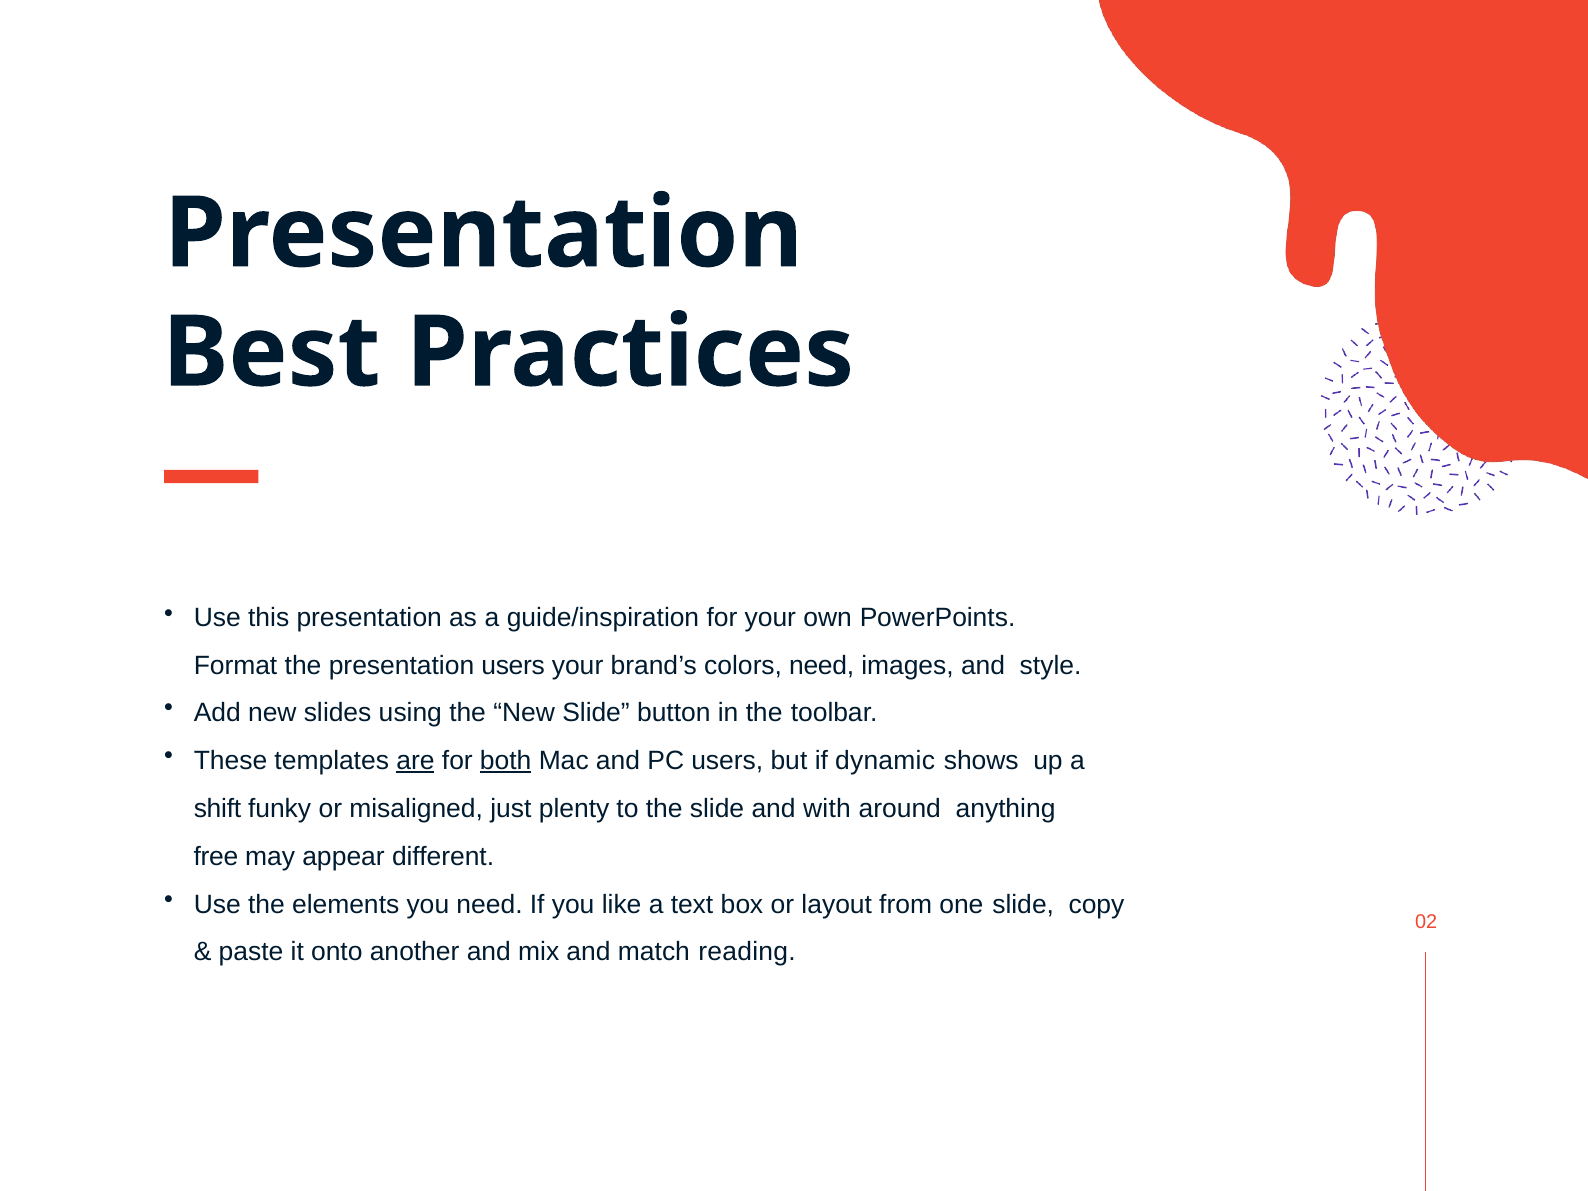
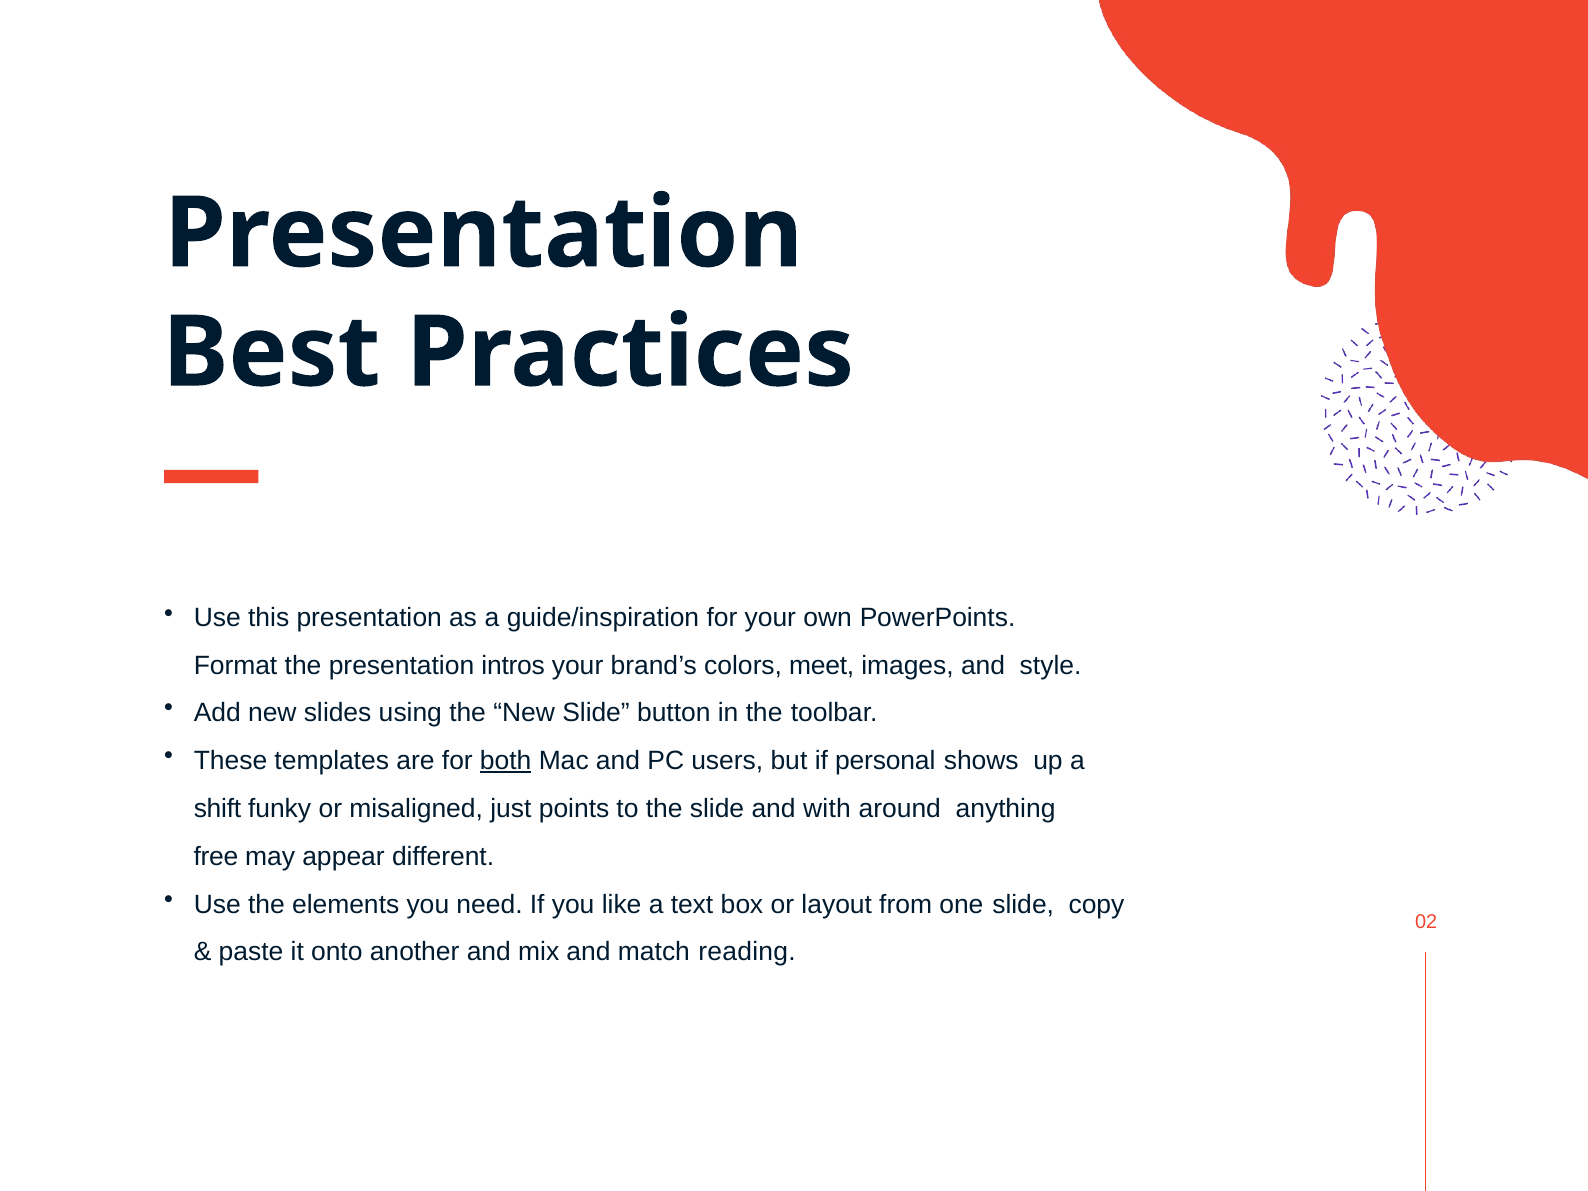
presentation users: users -> intros (513, 666)
colors need: need -> meet (822, 666)
are underline: present -> none (415, 760)
dynamic: dynamic -> personal (885, 760)
plenty: plenty -> points (574, 808)
